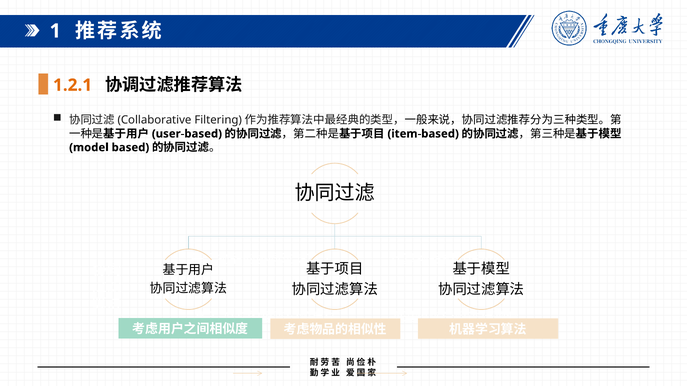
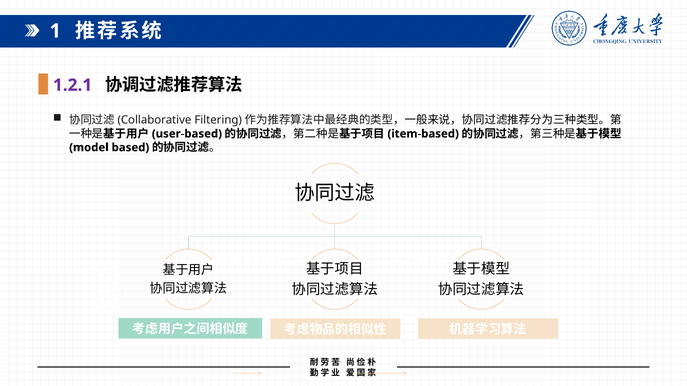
1.2.1 colour: orange -> purple (73, 85)
